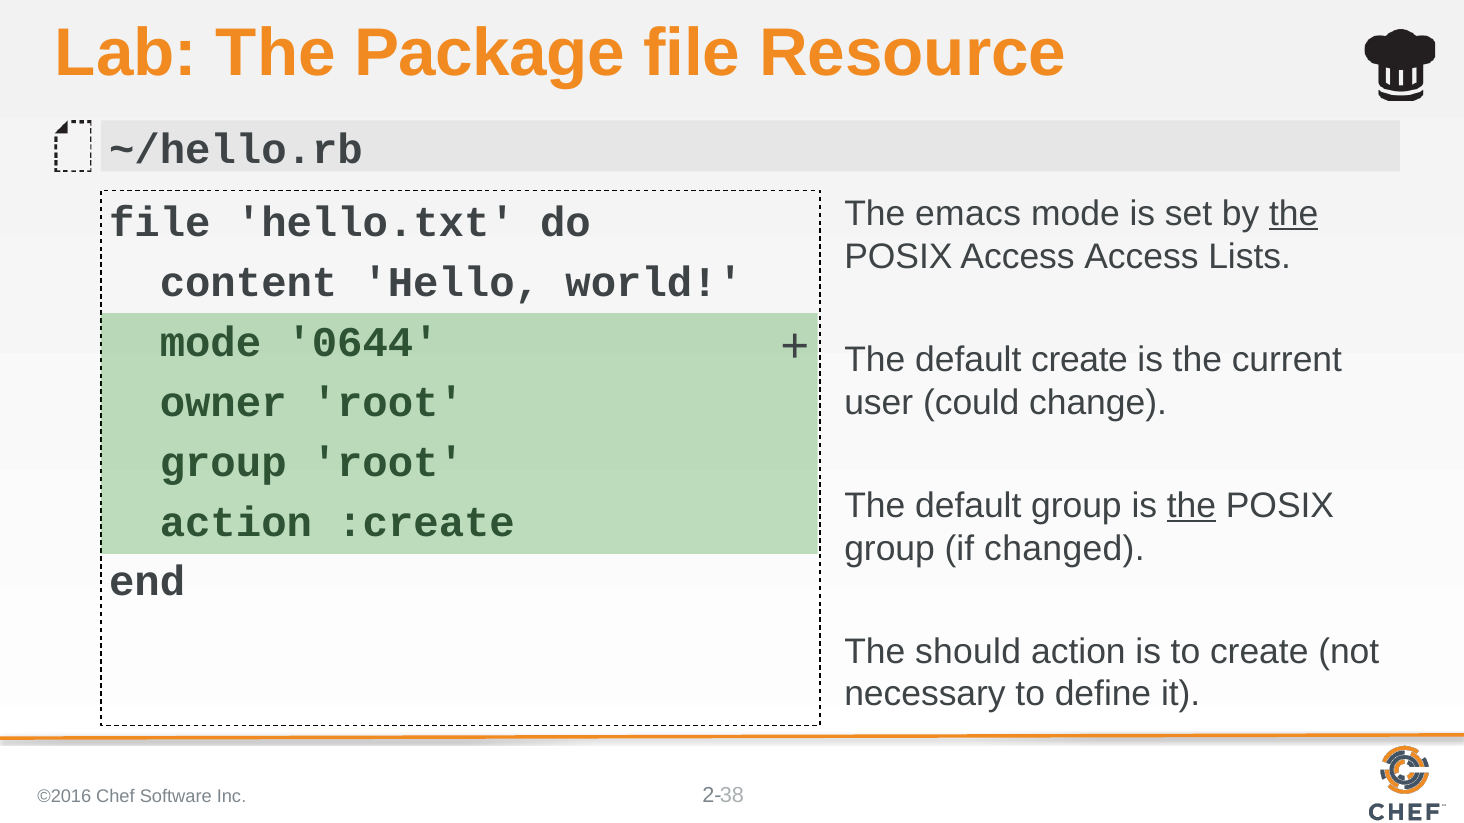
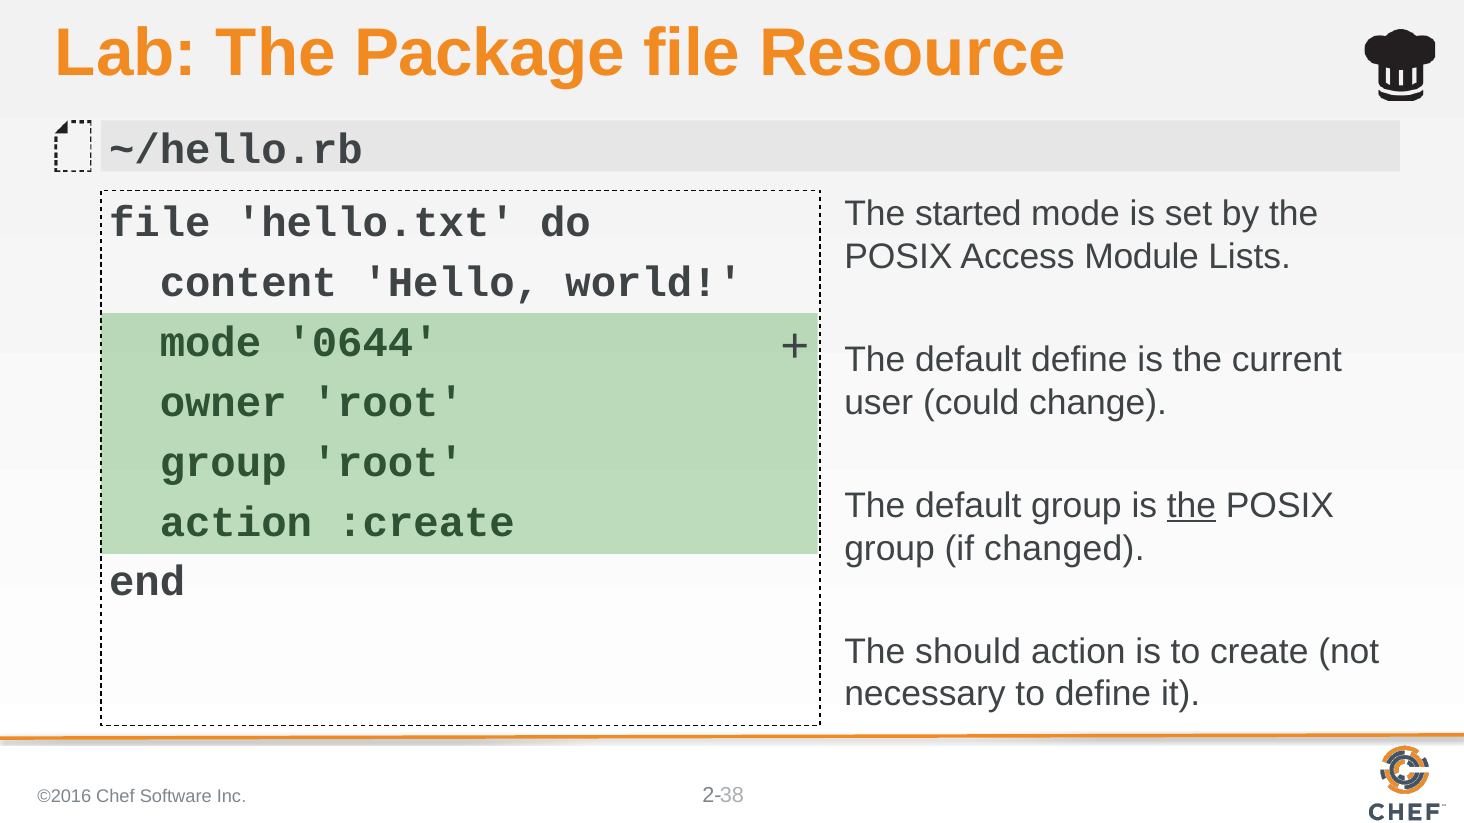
emacs: emacs -> started (968, 214)
the underline: present -> none (1294, 214)
Access Access: Access -> Module (1142, 257)
default create: create -> define (1079, 360)
